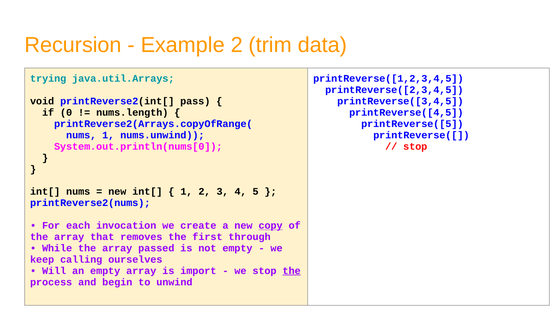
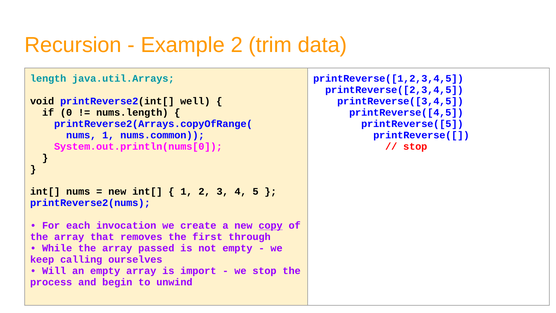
trying: trying -> length (48, 79)
pass: pass -> well (195, 101)
nums.unwind: nums.unwind -> nums.common (162, 135)
the underline: present -> none (292, 271)
